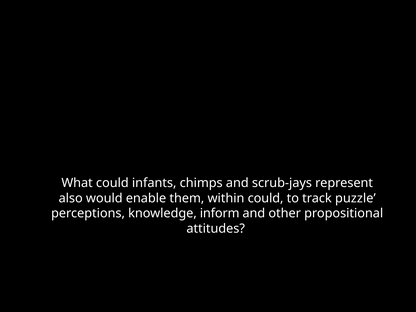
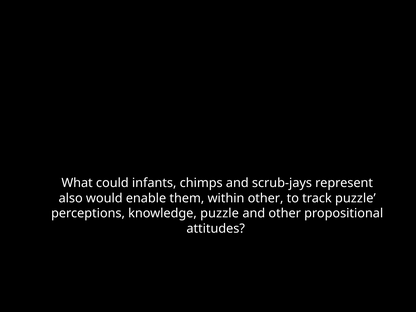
within could: could -> other (266, 198)
knowledge inform: inform -> puzzle (220, 213)
